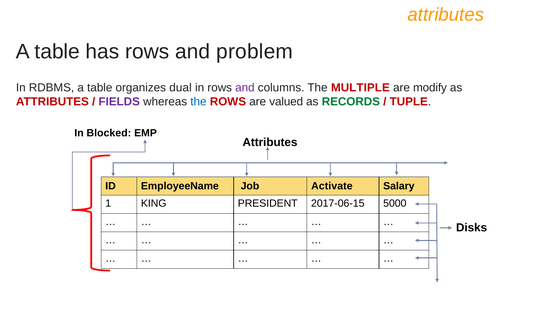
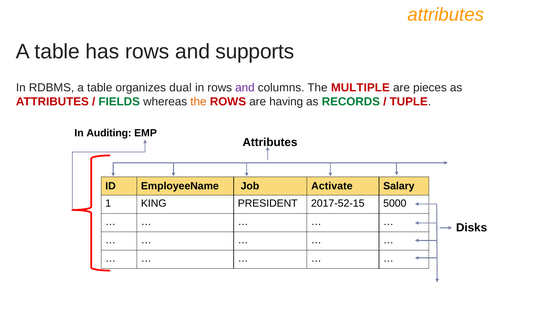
problem: problem -> supports (255, 52)
modify: modify -> pieces (430, 88)
FIELDS colour: purple -> green (119, 102)
the colour: blue -> orange (198, 102)
valued: valued -> having (286, 102)
Blocked: Blocked -> Auditing (109, 133)
2017-06-15: 2017-06-15 -> 2017-52-15 (338, 203)
